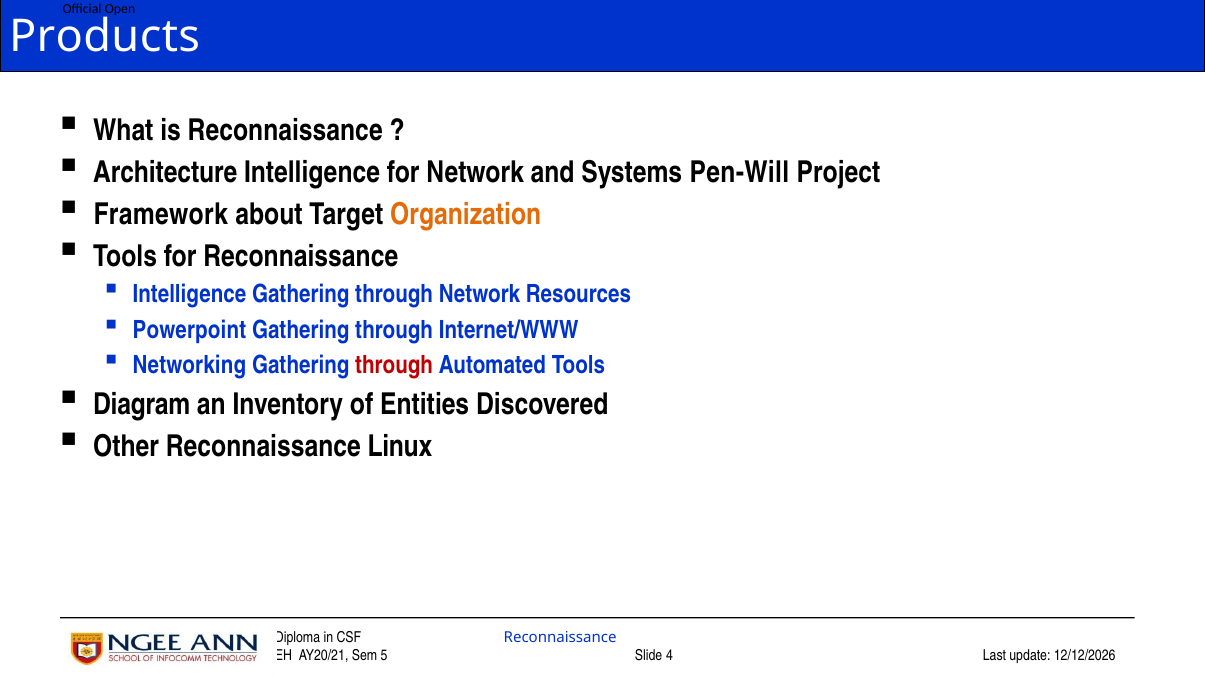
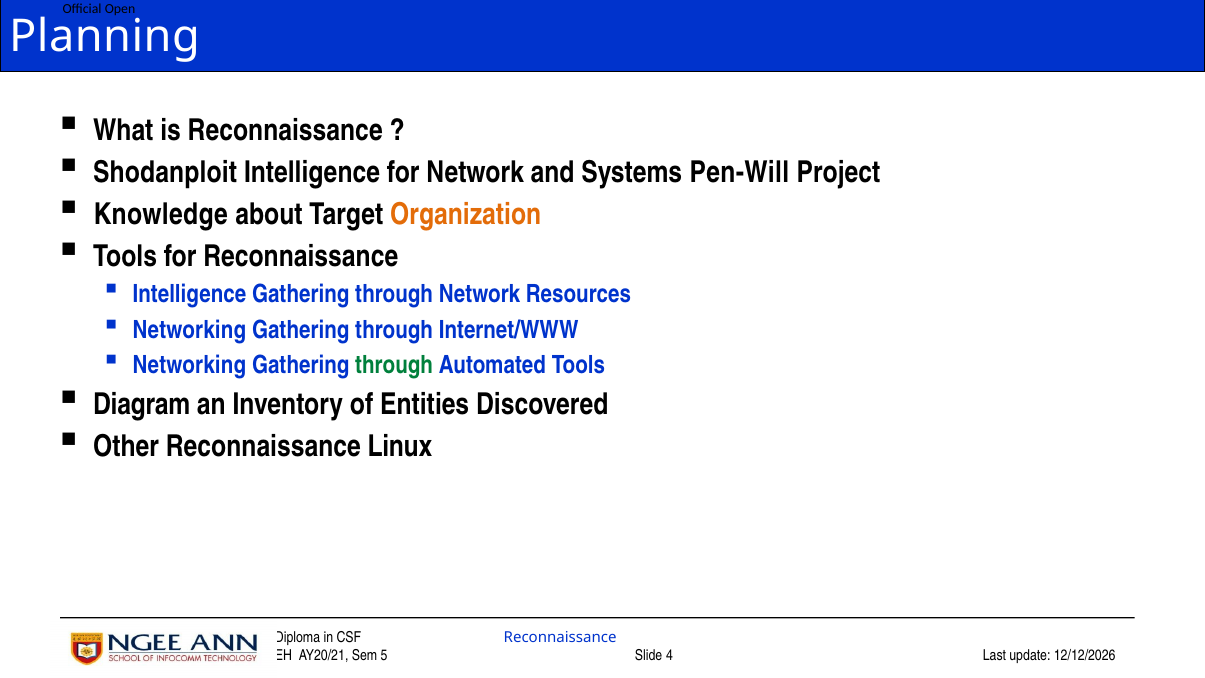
Products: Products -> Planning (104, 37)
Architecture: Architecture -> Shodanploit (165, 172)
Framework: Framework -> Knowledge (161, 214)
Powerpoint: Powerpoint -> Networking (189, 330)
through colour: red -> green (394, 365)
